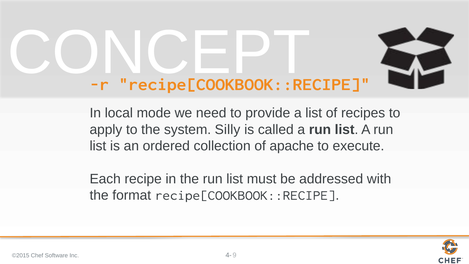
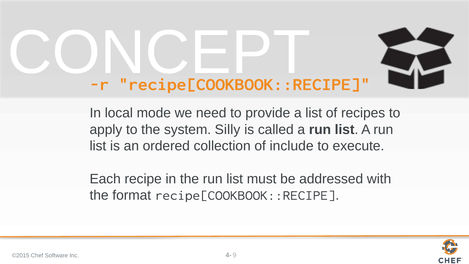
apache: apache -> include (292, 146)
